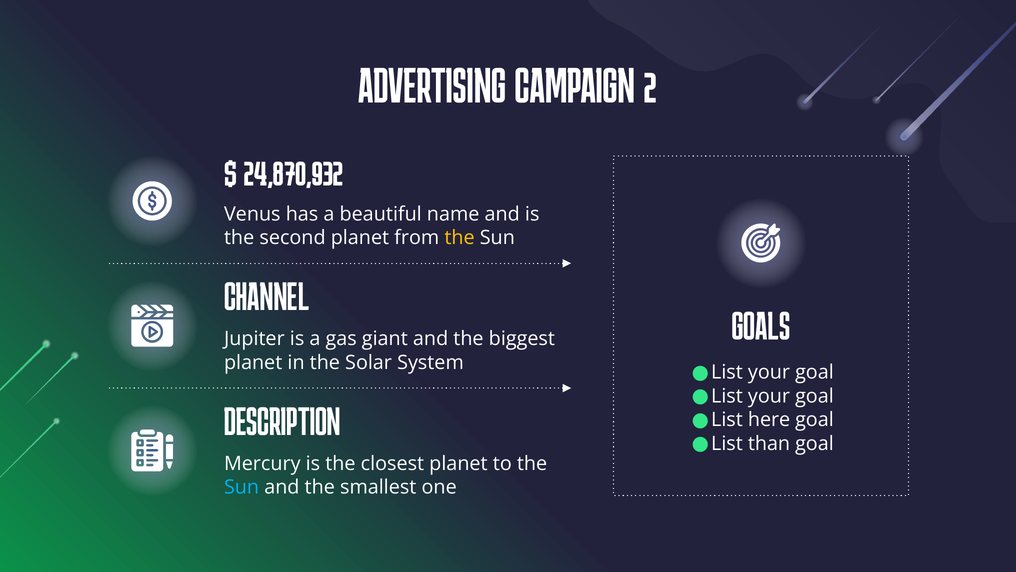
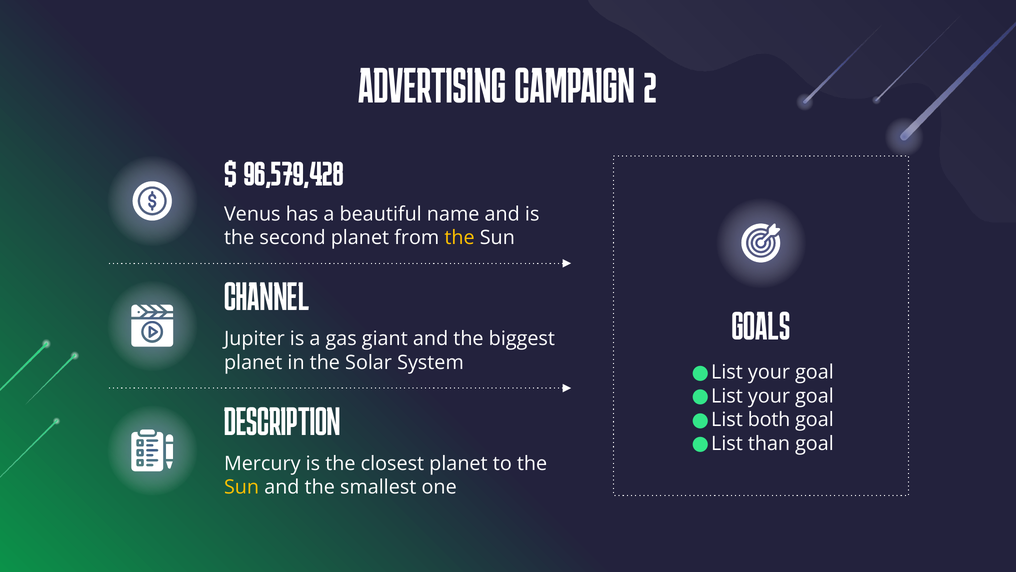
24,870,932: 24,870,932 -> 96,579,428 (294, 172)
here: here -> both (769, 420)
Sun colour: light blue -> yellow (242, 487)
